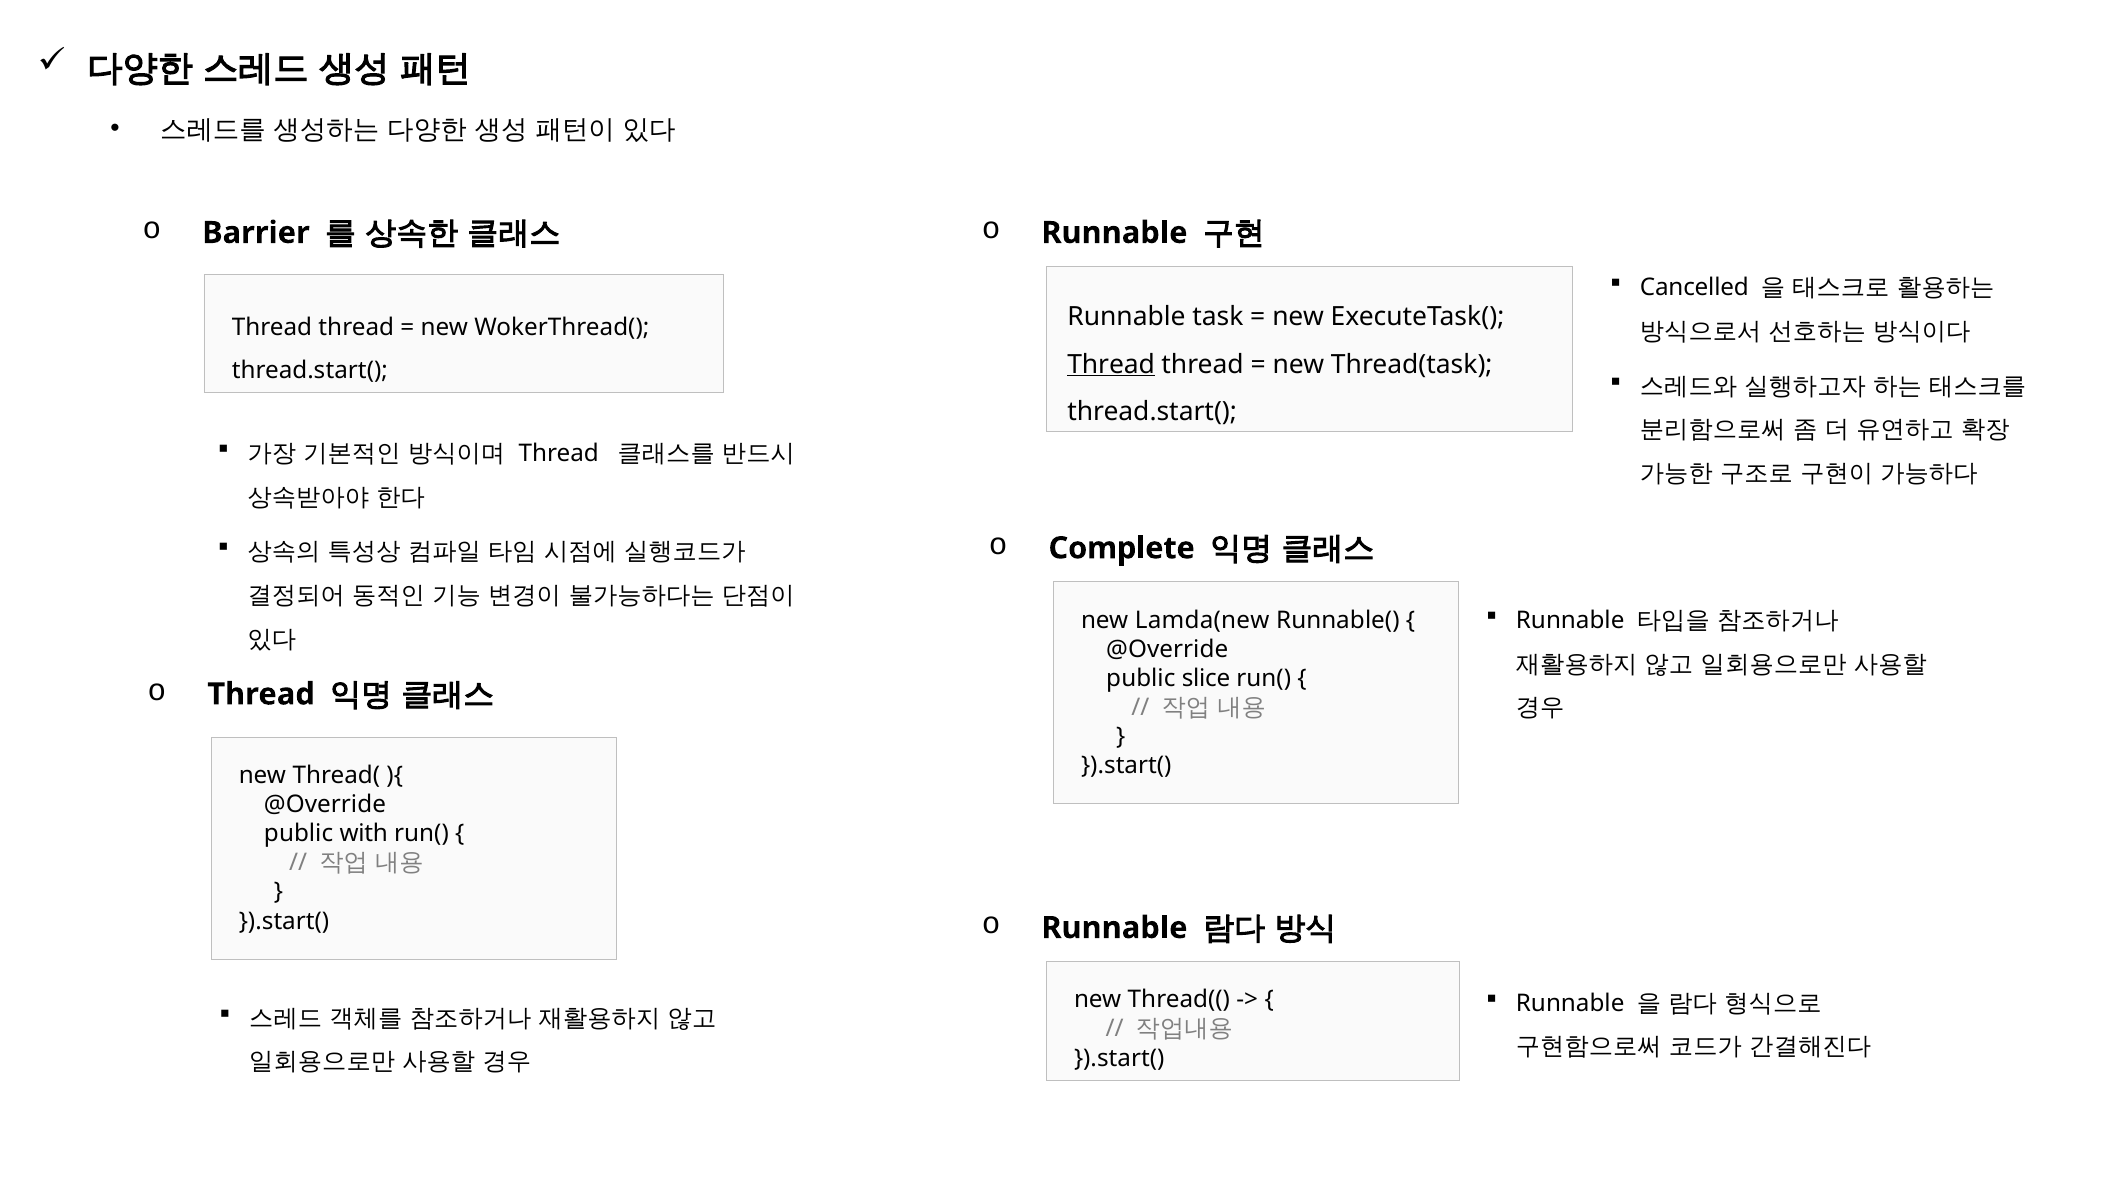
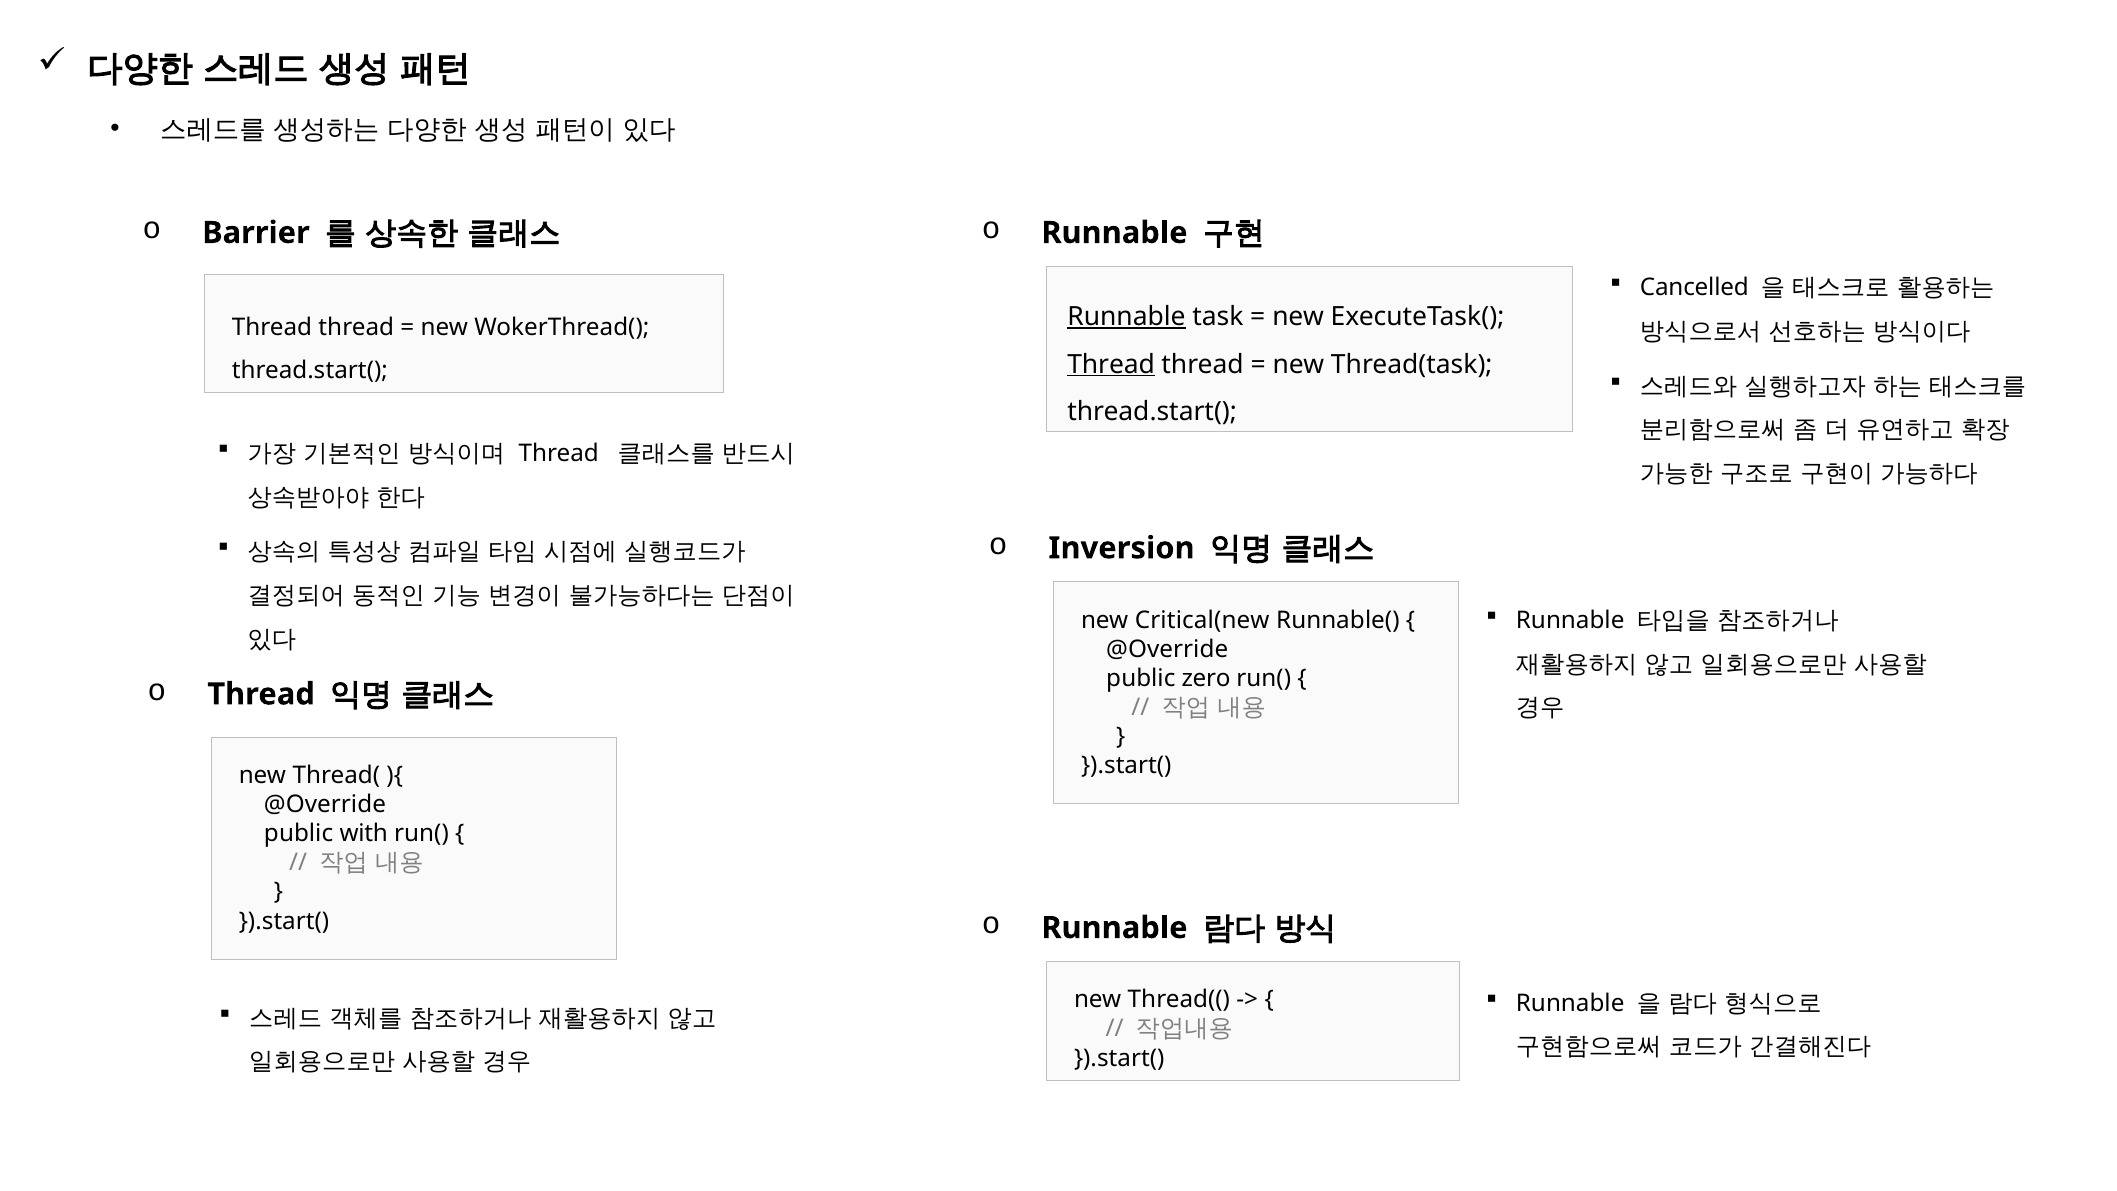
Runnable underline: none -> present (1126, 317)
Complete: Complete -> Inversion (1122, 548)
Lamda(new: Lamda(new -> Critical(new (1202, 620)
slice: slice -> zero (1206, 678)
